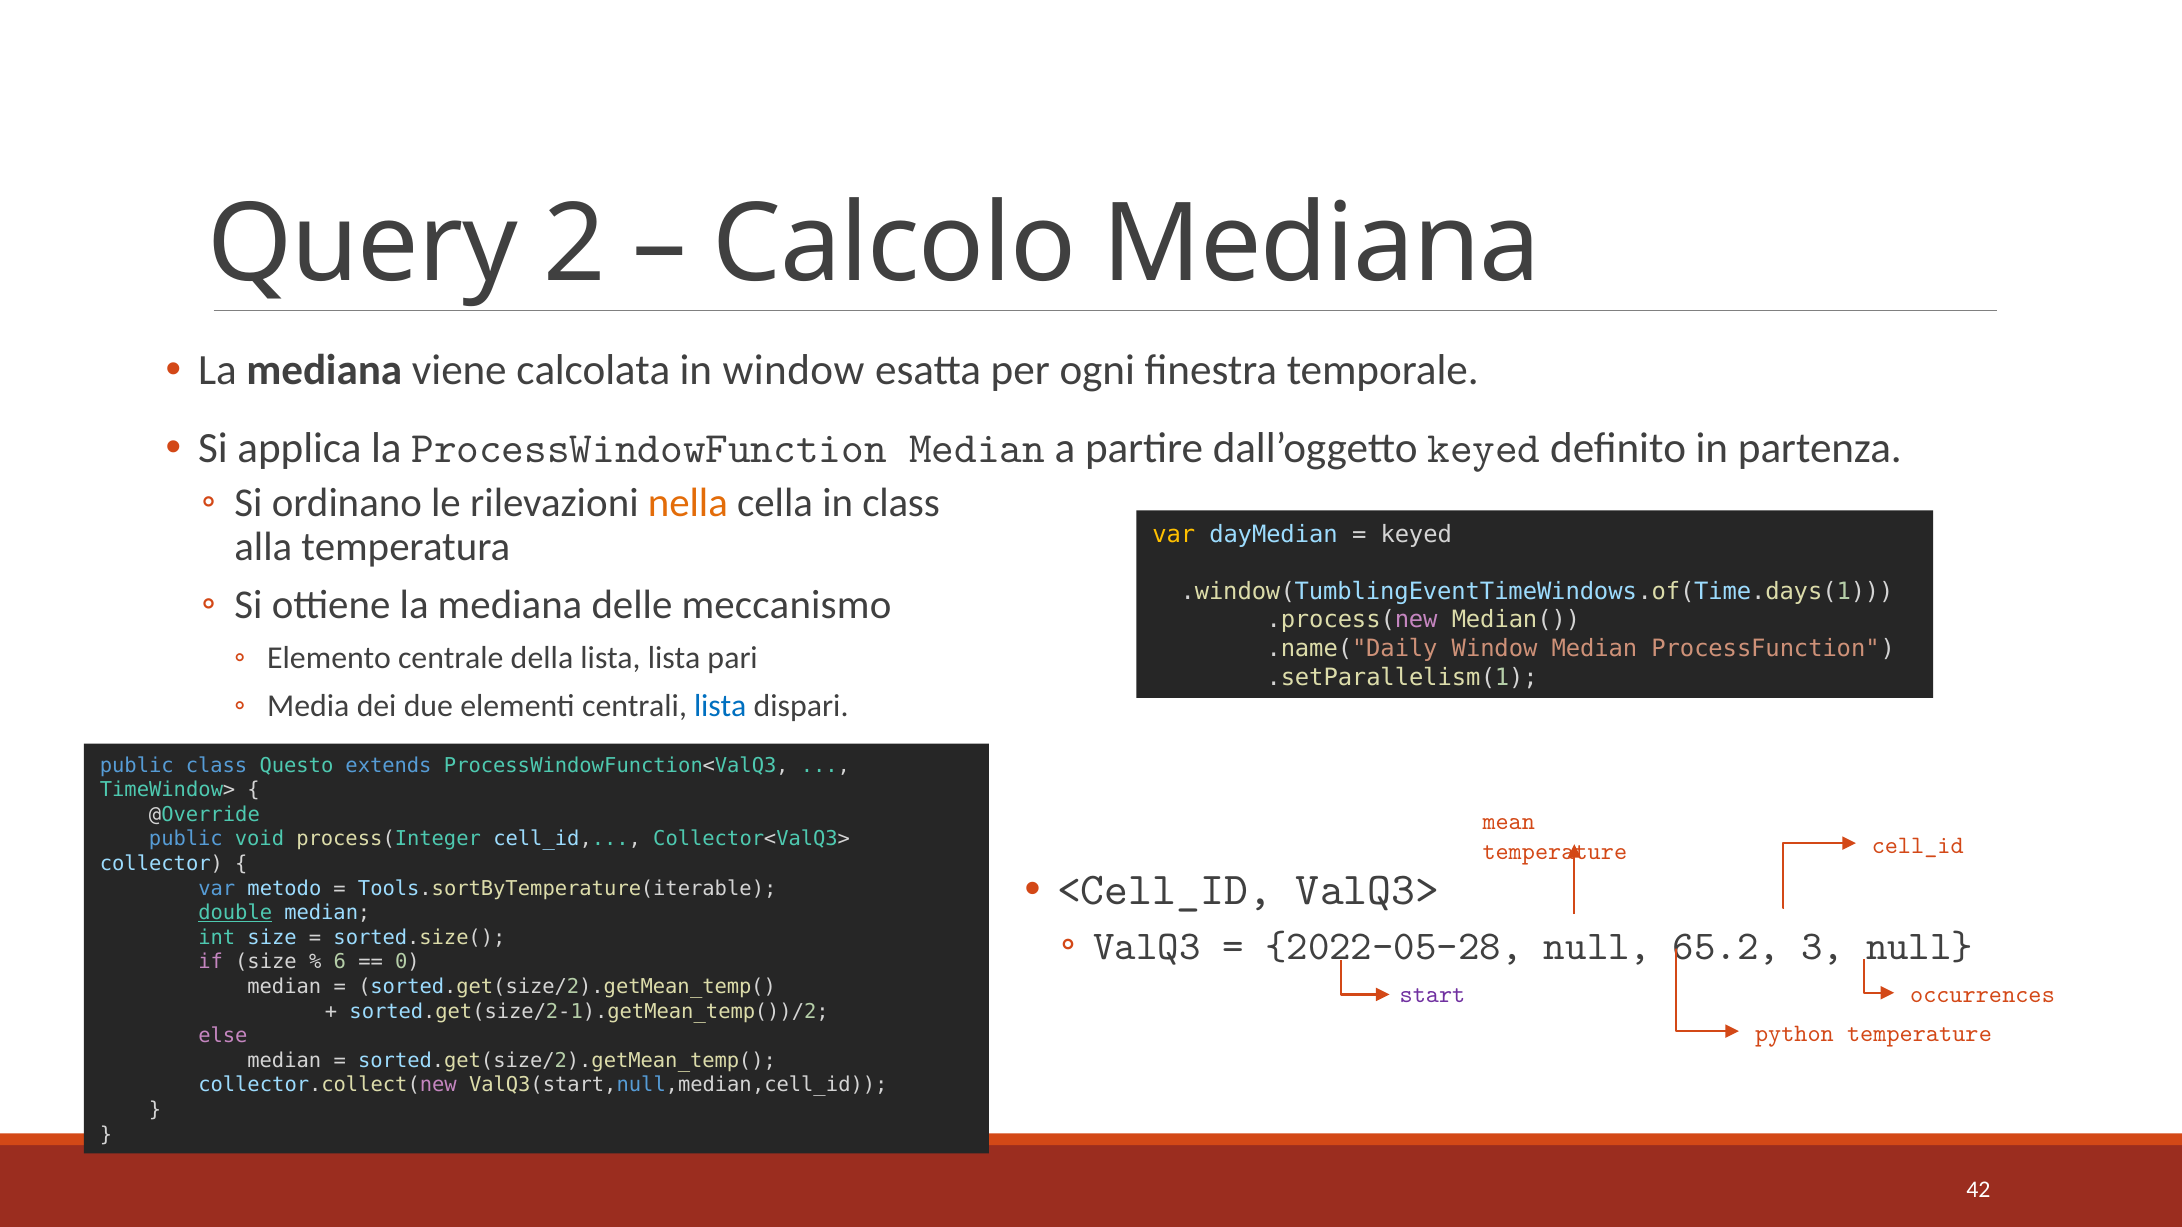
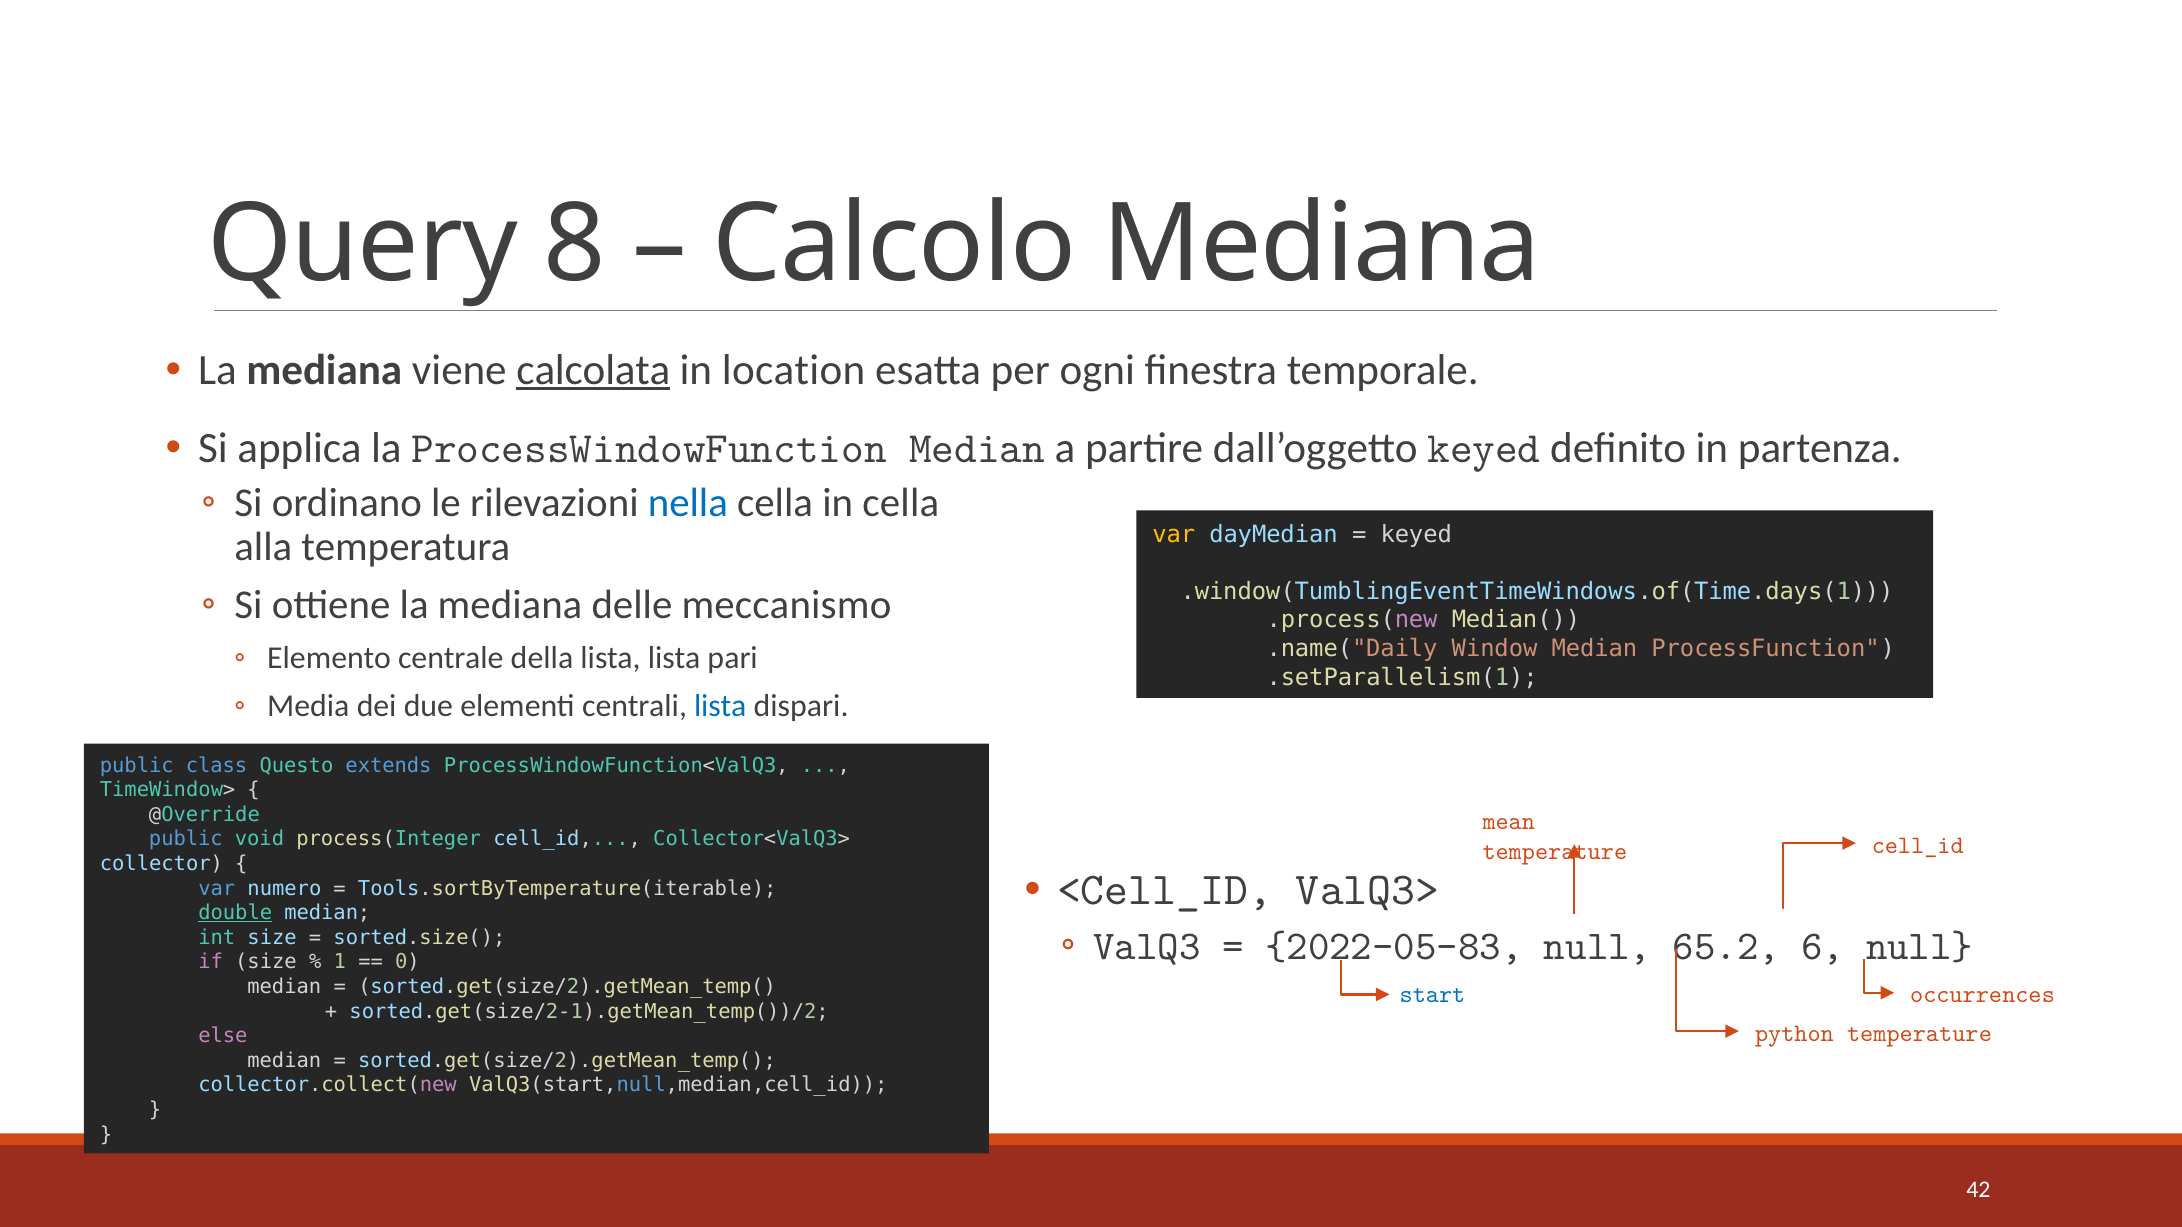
2: 2 -> 8 (575, 244)
calcolata underline: none -> present (593, 370)
in window: window -> location (794, 370)
nella colour: orange -> blue (688, 503)
in class: class -> cella (901, 503)
metodo: metodo -> numero (284, 889)
2022-05-28: 2022-05-28 -> 2022-05-83 (1394, 946)
3: 3 -> 6 (1823, 946)
6: 6 -> 1 (340, 962)
start colour: purple -> blue (1432, 994)
